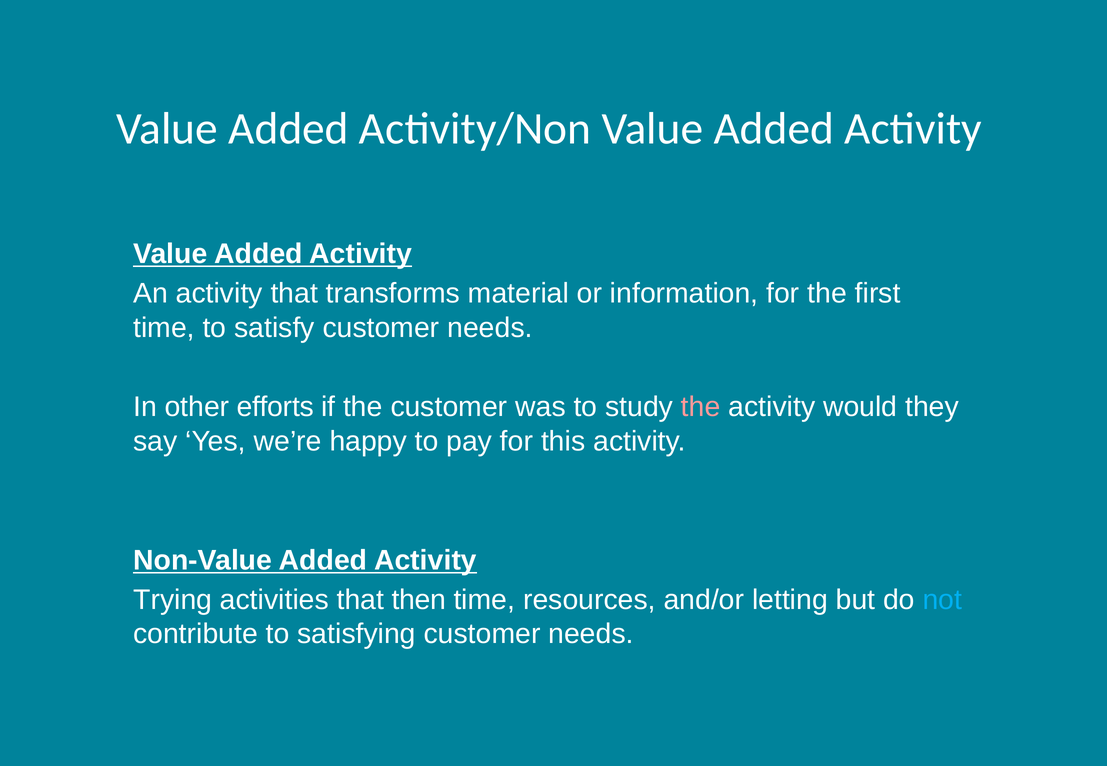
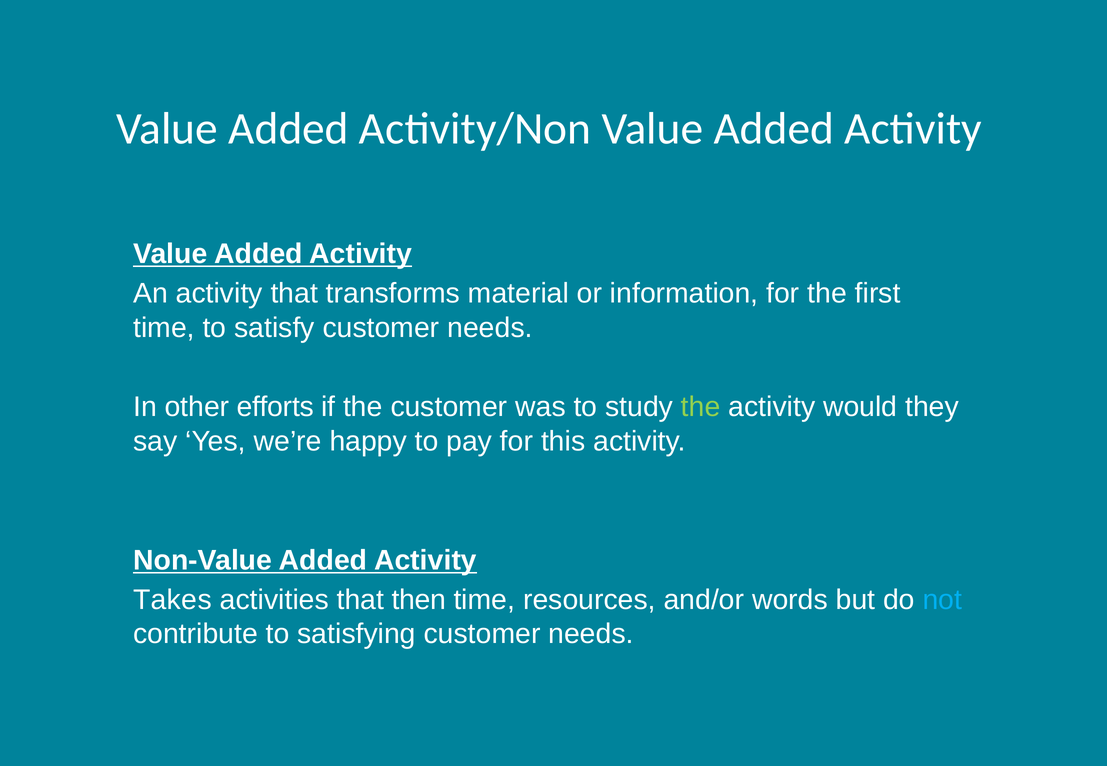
the colour: pink -> light green (701, 407)
Trying: Trying -> Takes (173, 600)
letting: letting -> words (790, 600)
